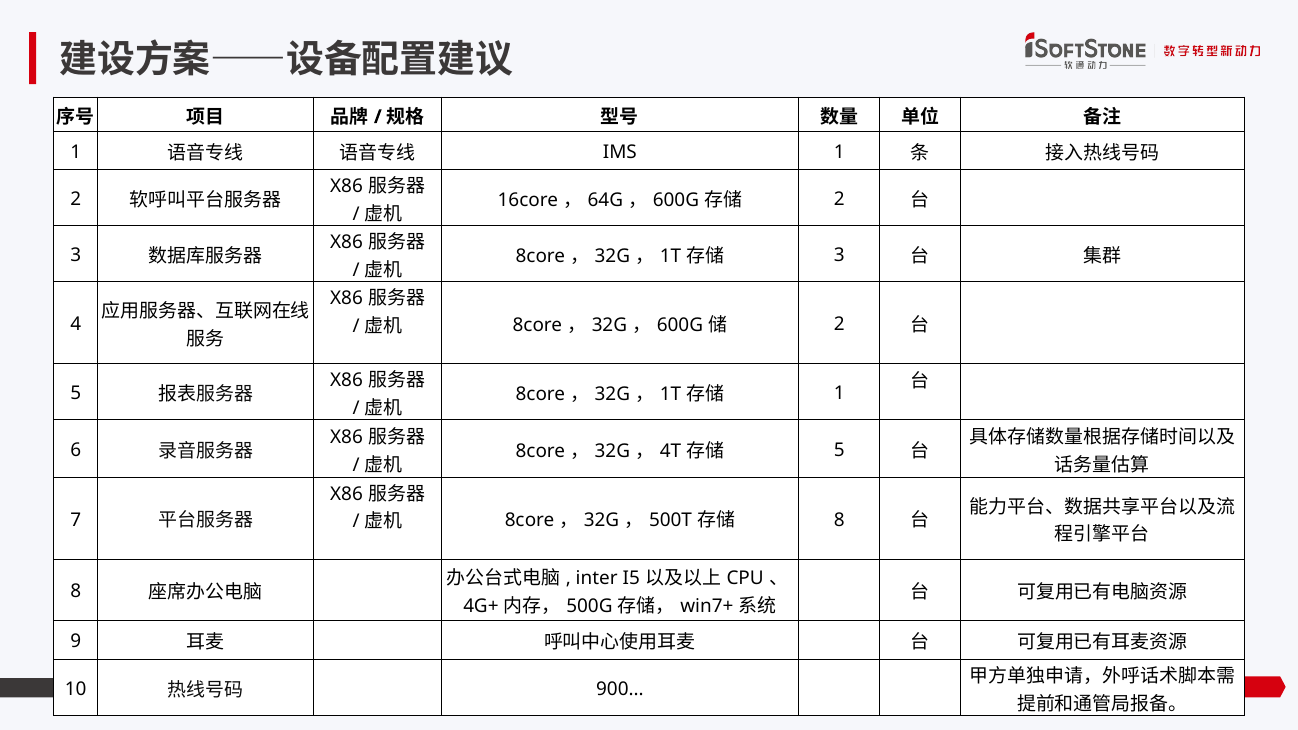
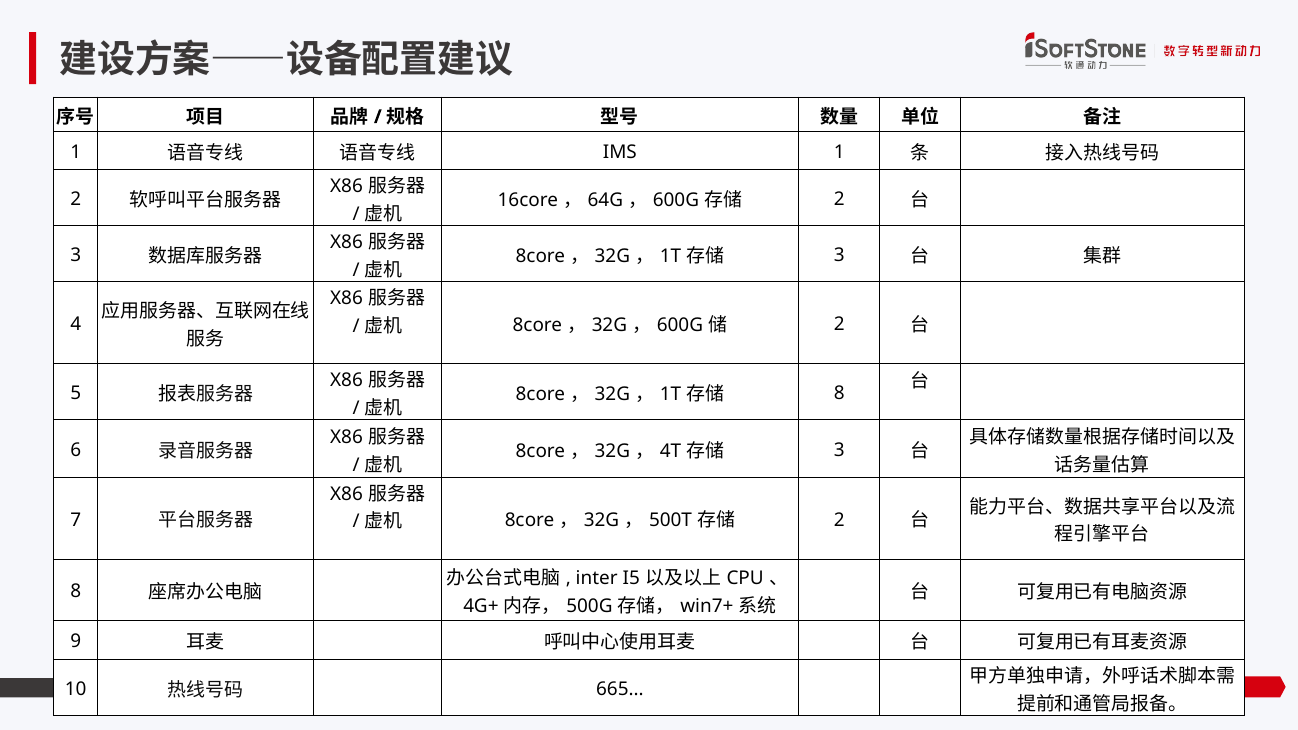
1: 1 -> 8 (839, 393)
5: 5 -> 3 (839, 450)
8: 8 -> 2 (839, 520)
900: 900 -> 665 (620, 689)
